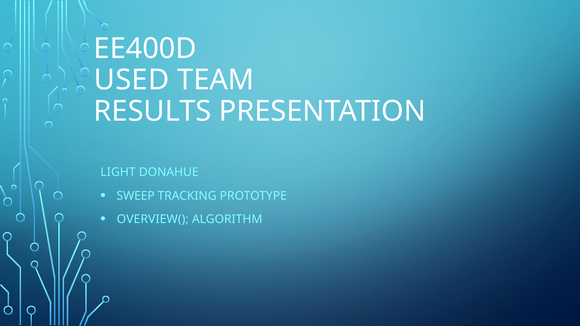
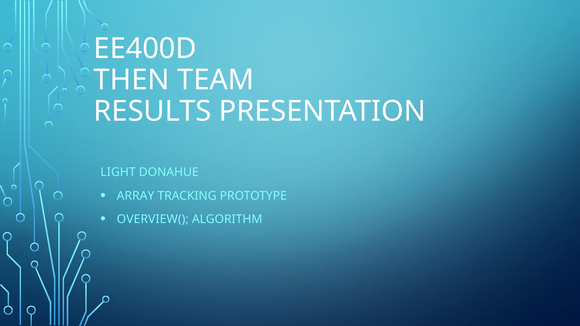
USED: USED -> THEN (132, 80)
SWEEP: SWEEP -> ARRAY (136, 196)
